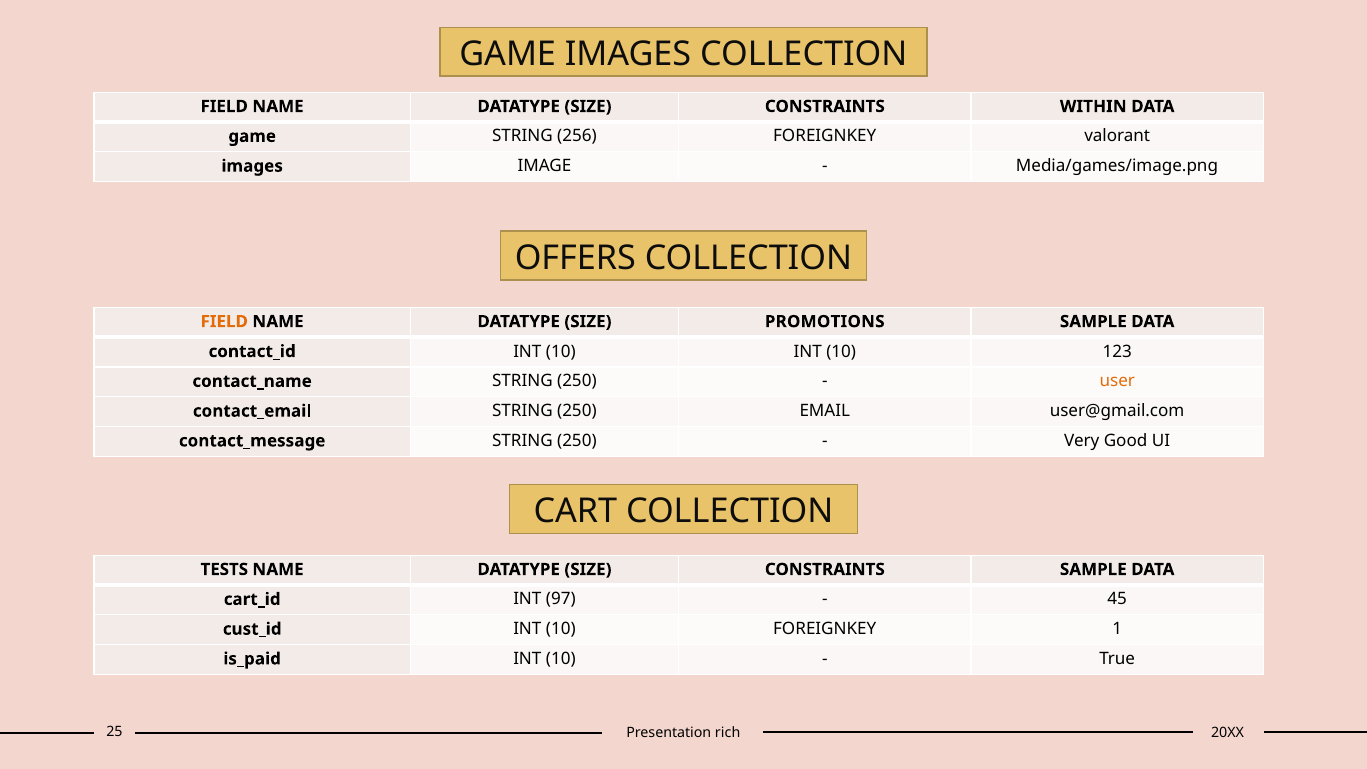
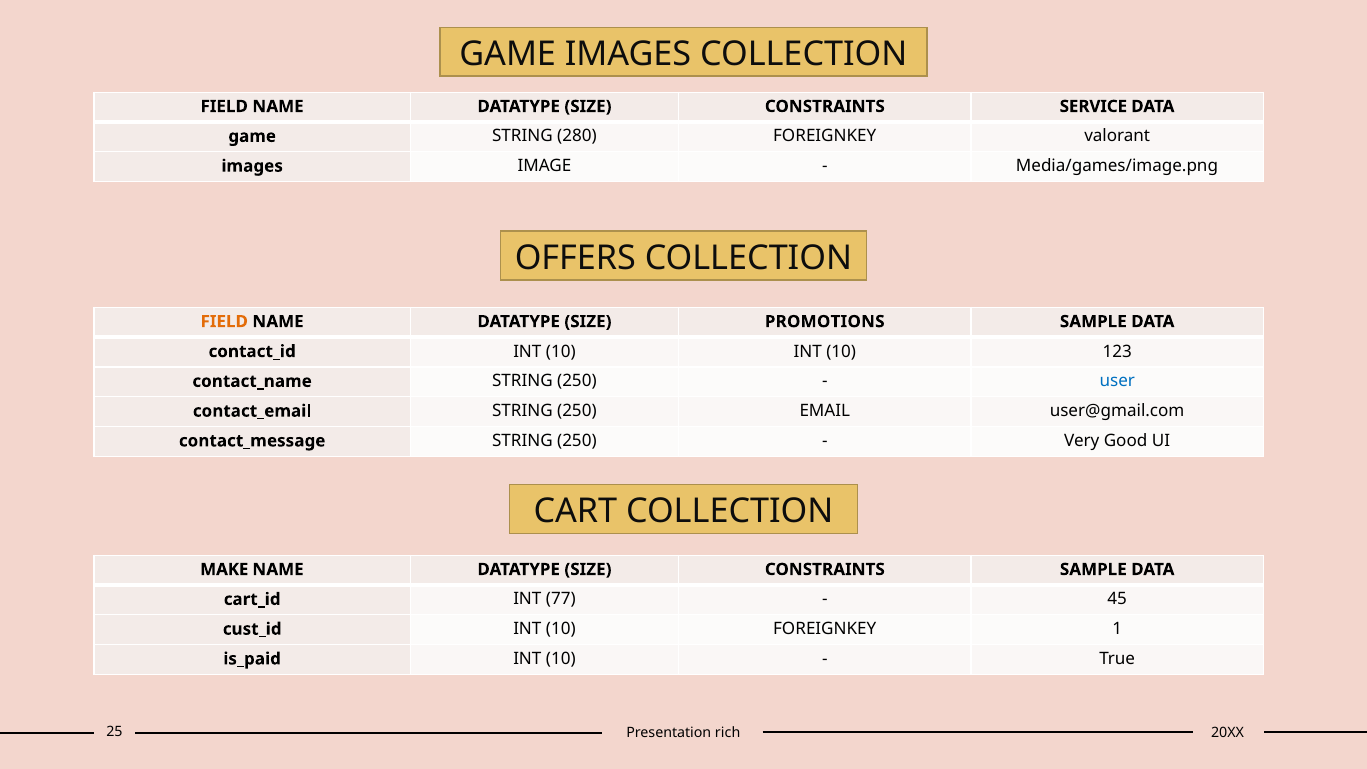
WITHIN: WITHIN -> SERVICE (1093, 106)
256: 256 -> 280 (577, 136)
user colour: orange -> blue (1117, 381)
TESTS: TESTS -> MAKE (224, 569)
97: 97 -> 77 (561, 599)
